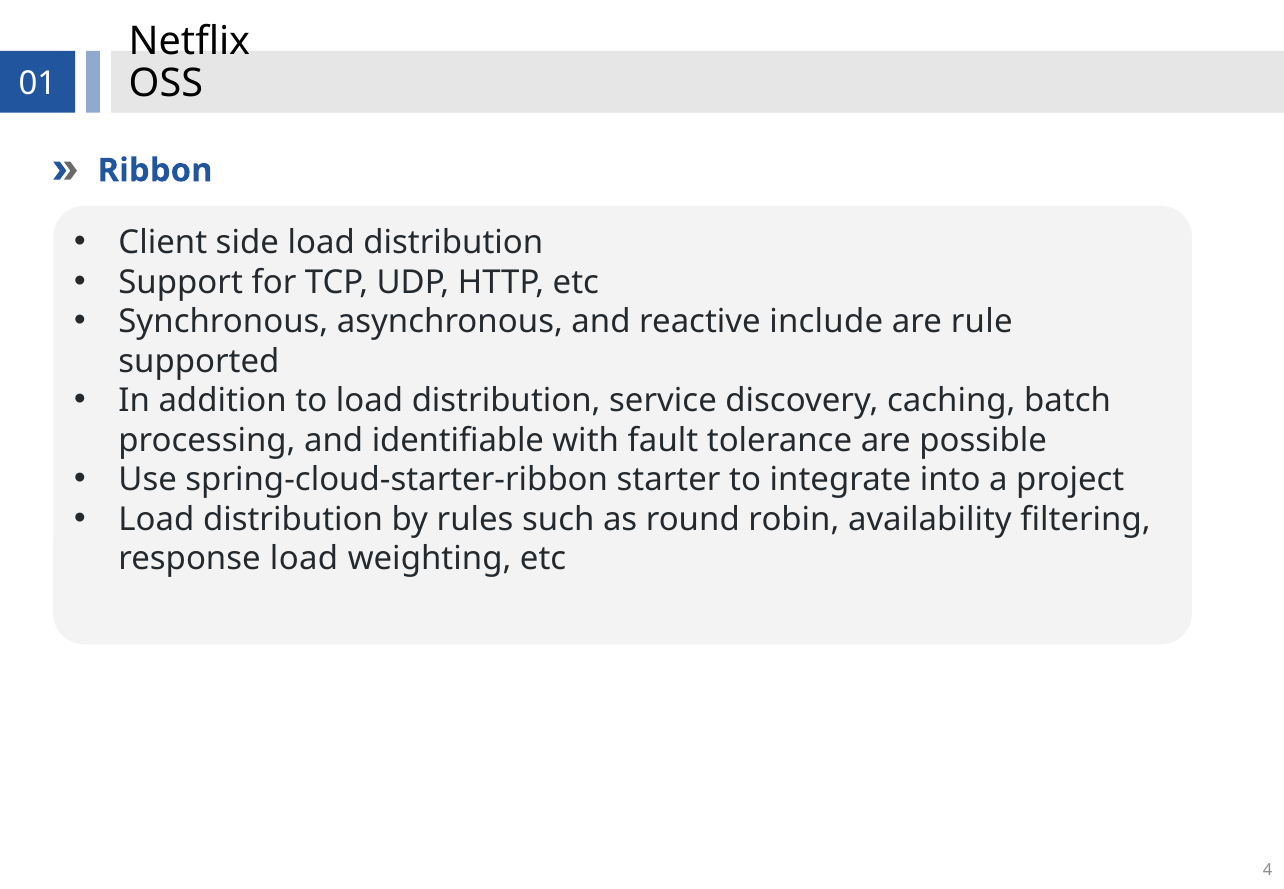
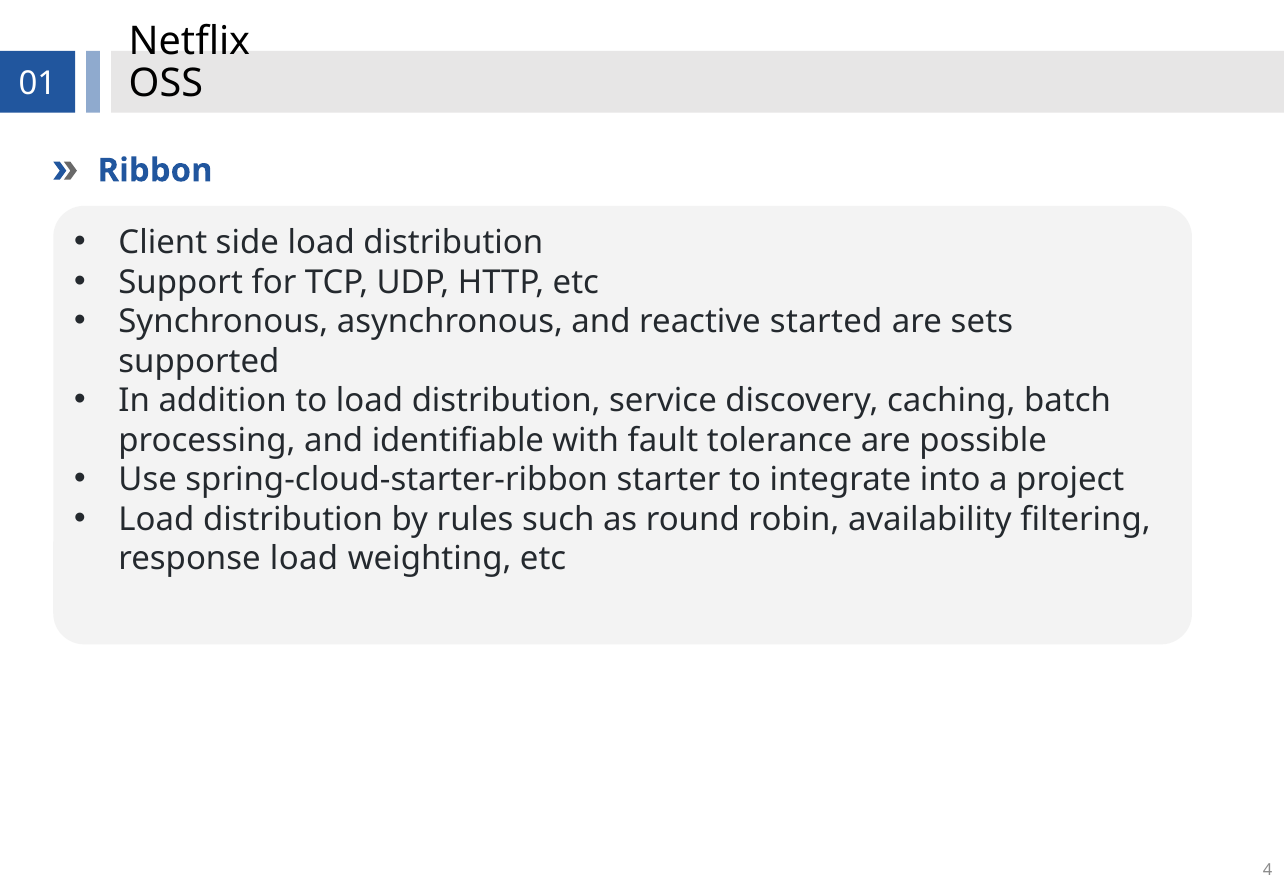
include: include -> started (826, 322)
rule: rule -> sets (982, 322)
